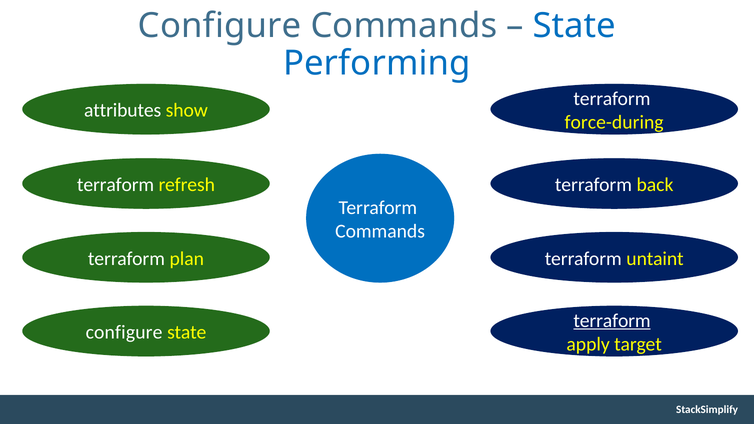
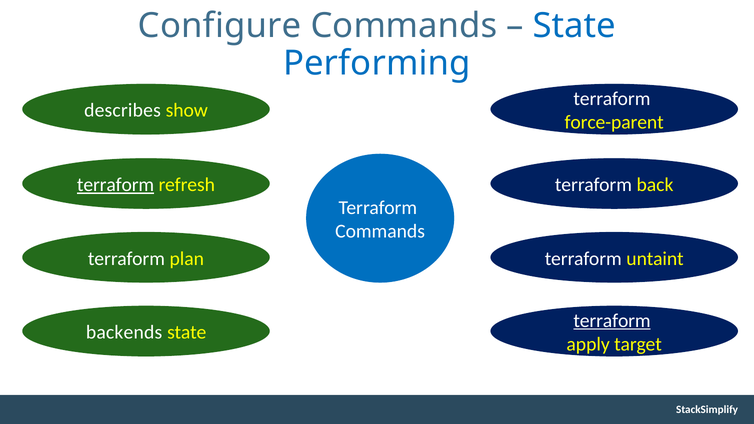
attributes: attributes -> describes (122, 111)
force-during: force-during -> force-parent (614, 122)
terraform underline: none -> present (116, 185)
configure: configure -> backends (124, 333)
